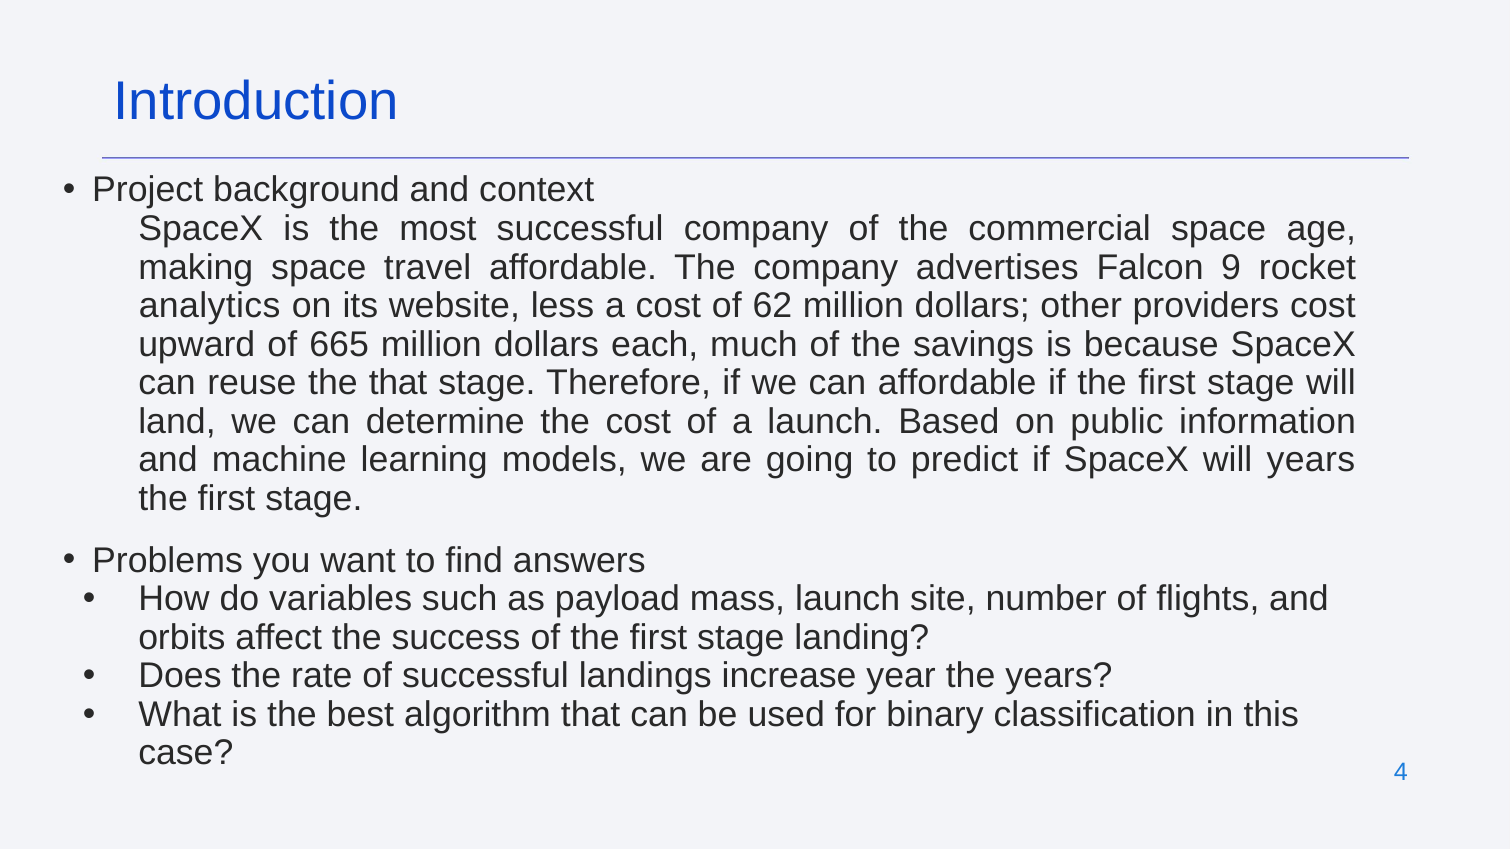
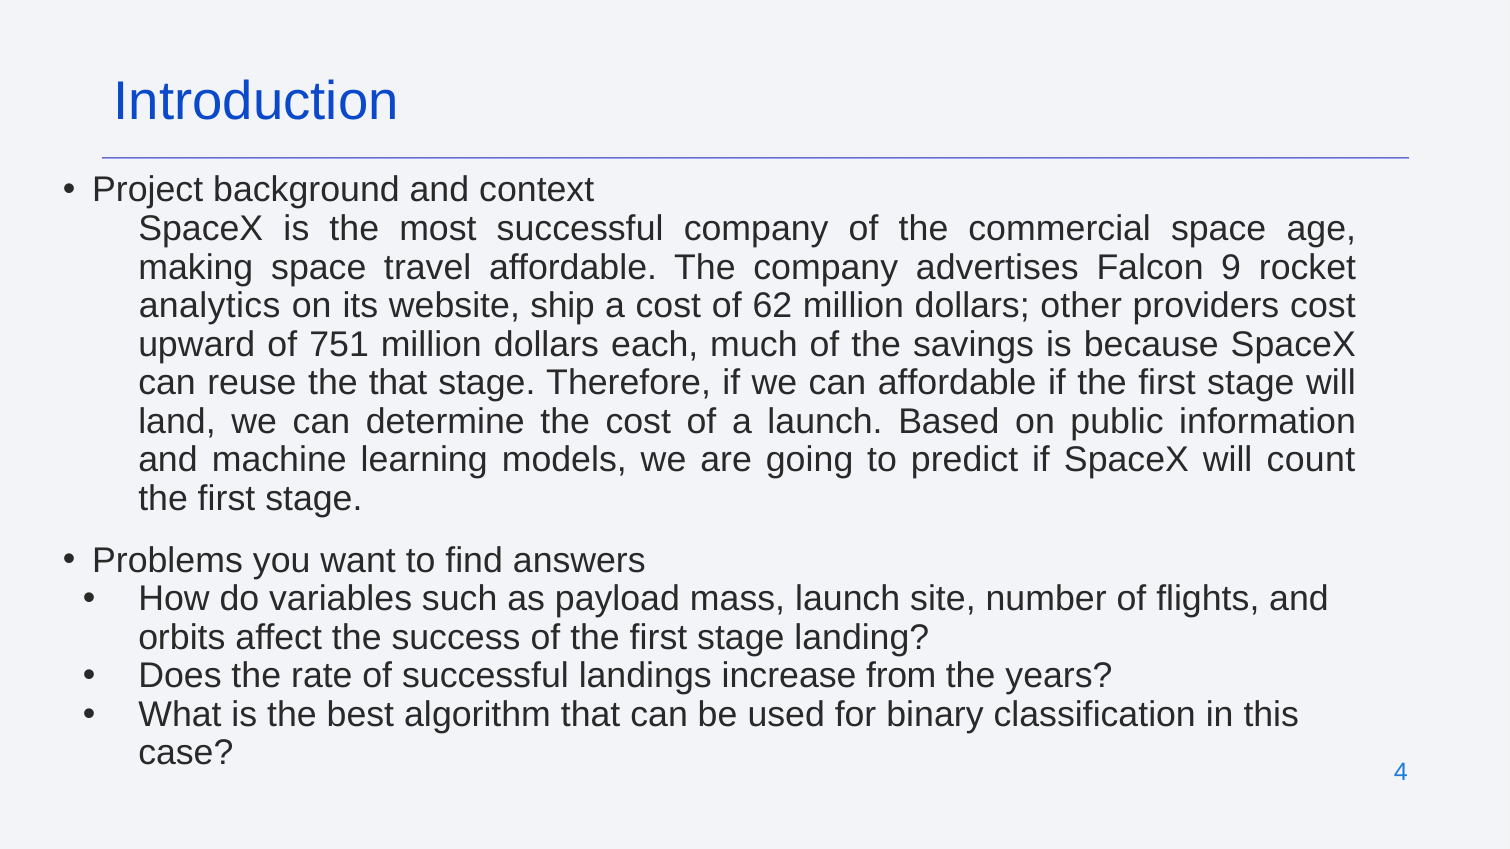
less: less -> ship (563, 306)
665: 665 -> 751 (339, 345)
will years: years -> count (1311, 460)
year: year -> from (901, 676)
